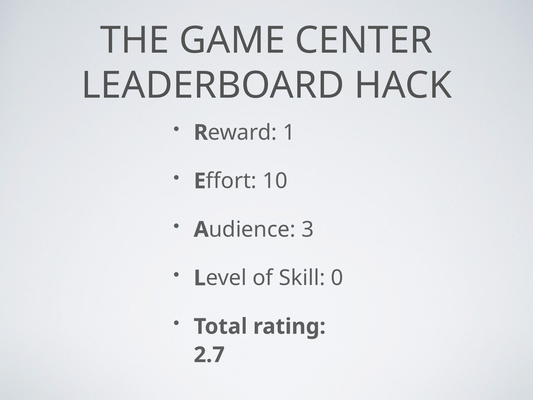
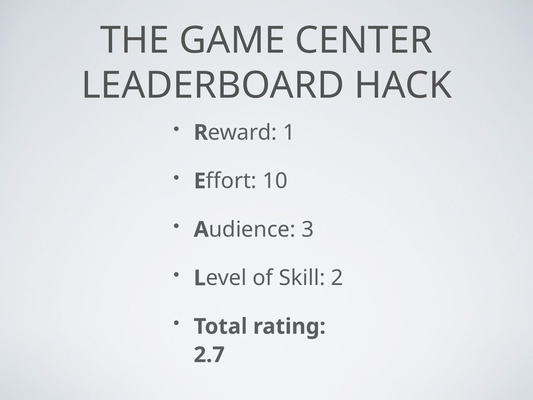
0: 0 -> 2 (337, 278)
